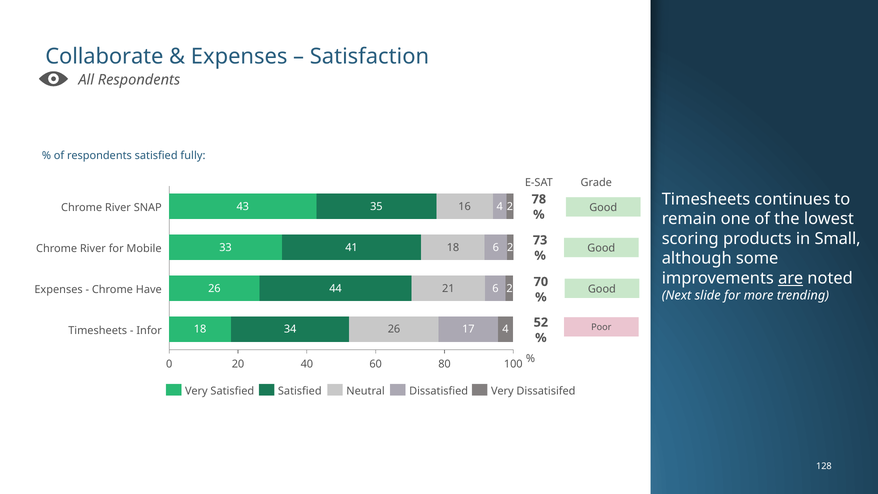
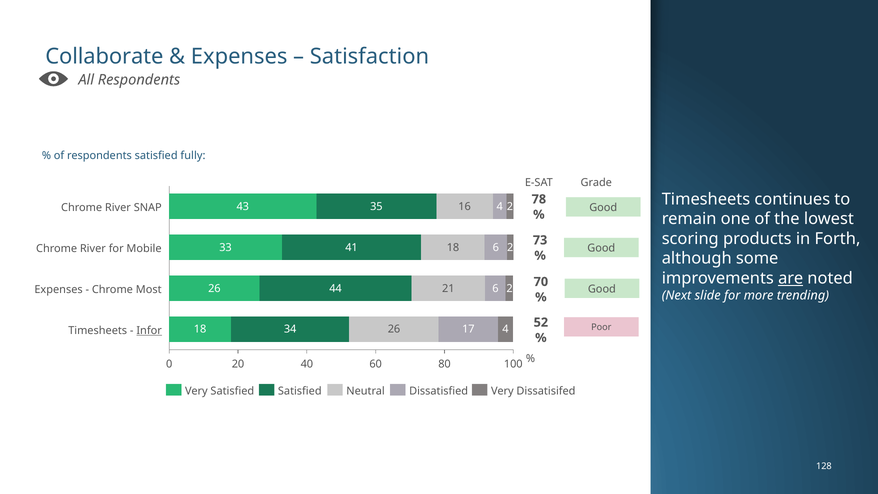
Small: Small -> Forth (837, 239)
Have: Have -> Most (149, 290)
Infor underline: none -> present (149, 331)
